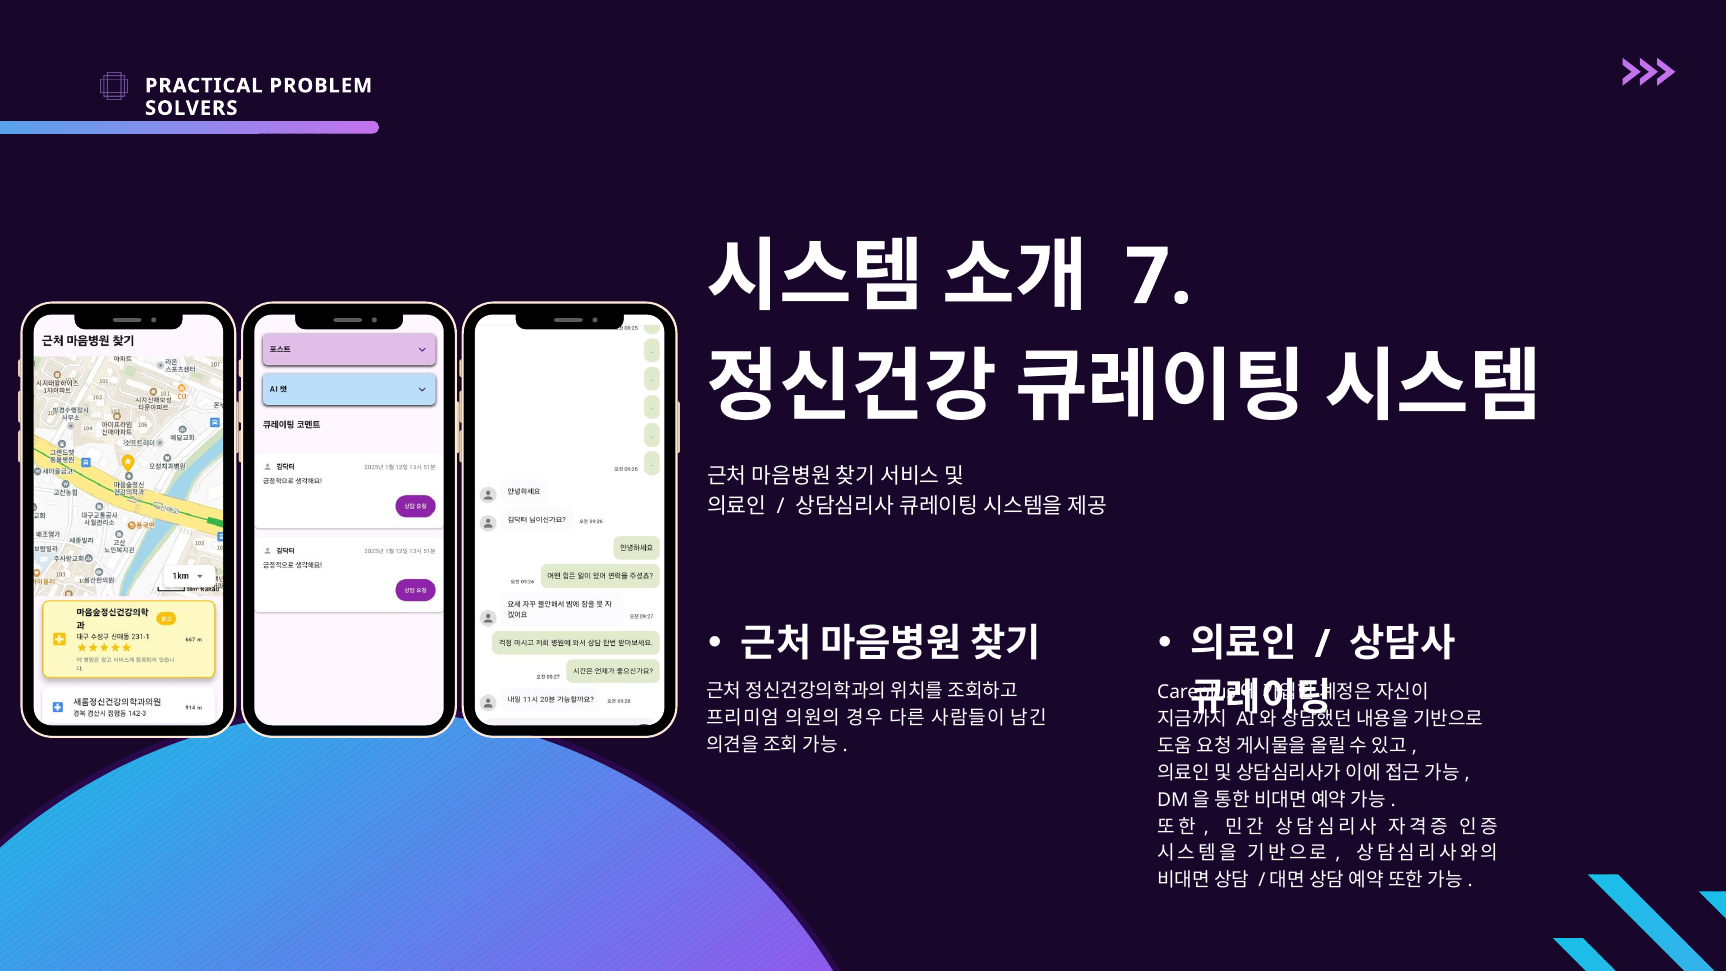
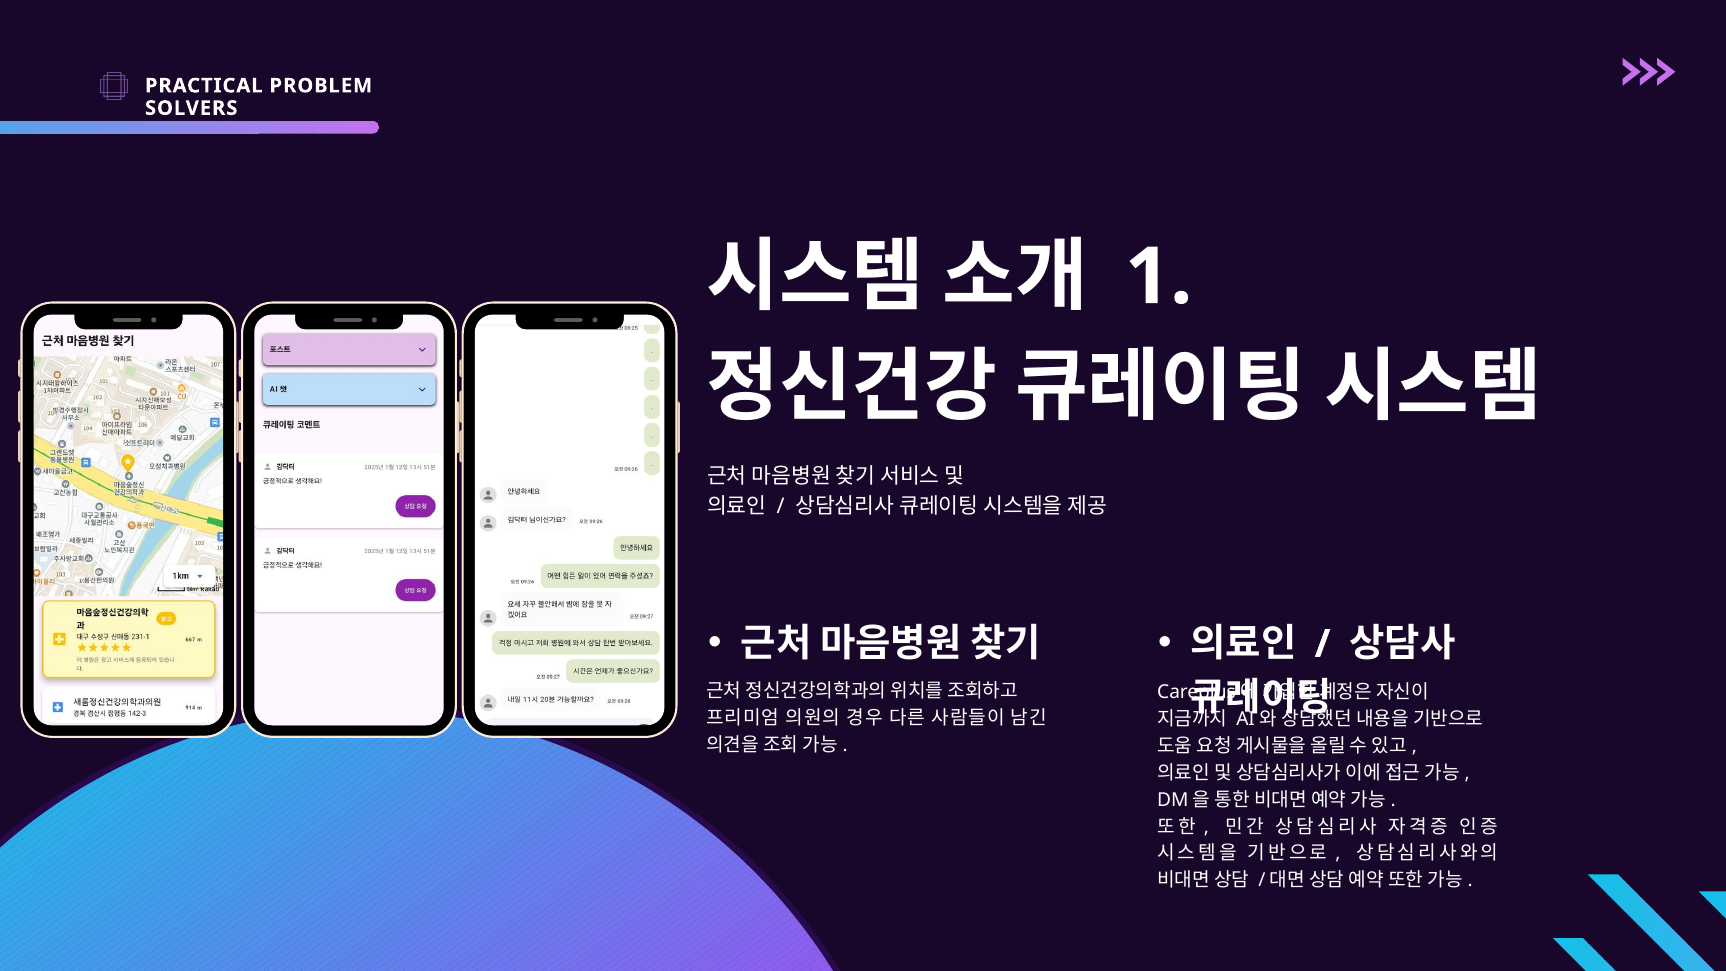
7: 7 -> 1 (1159, 277)
